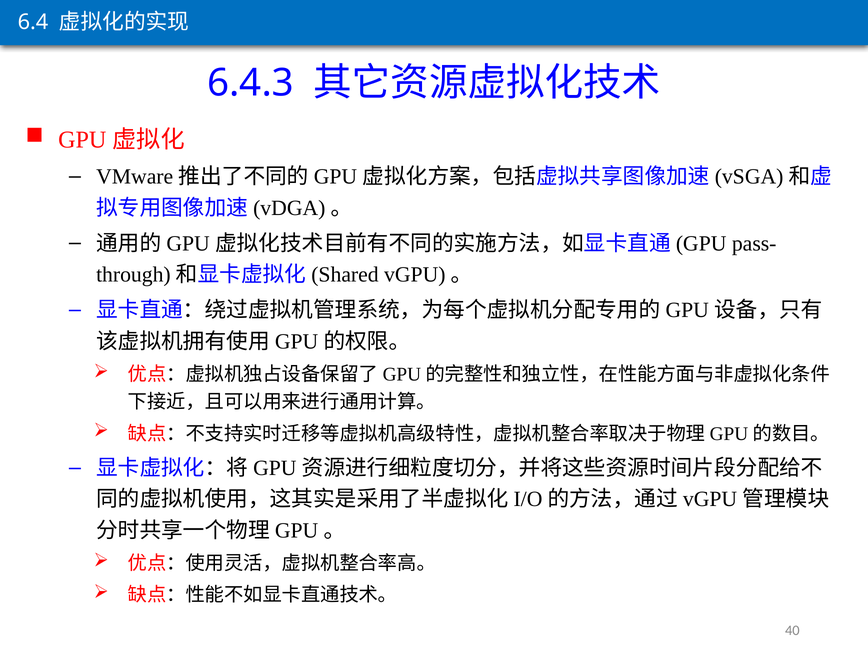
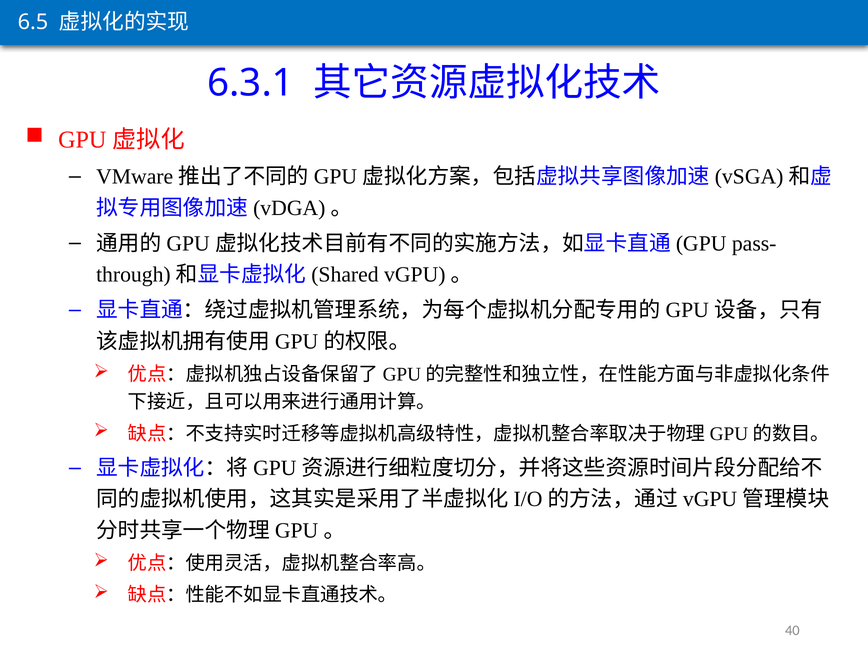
6.4: 6.4 -> 6.5 (33, 22)
6.4.3: 6.4.3 -> 6.3.1 (250, 83)
